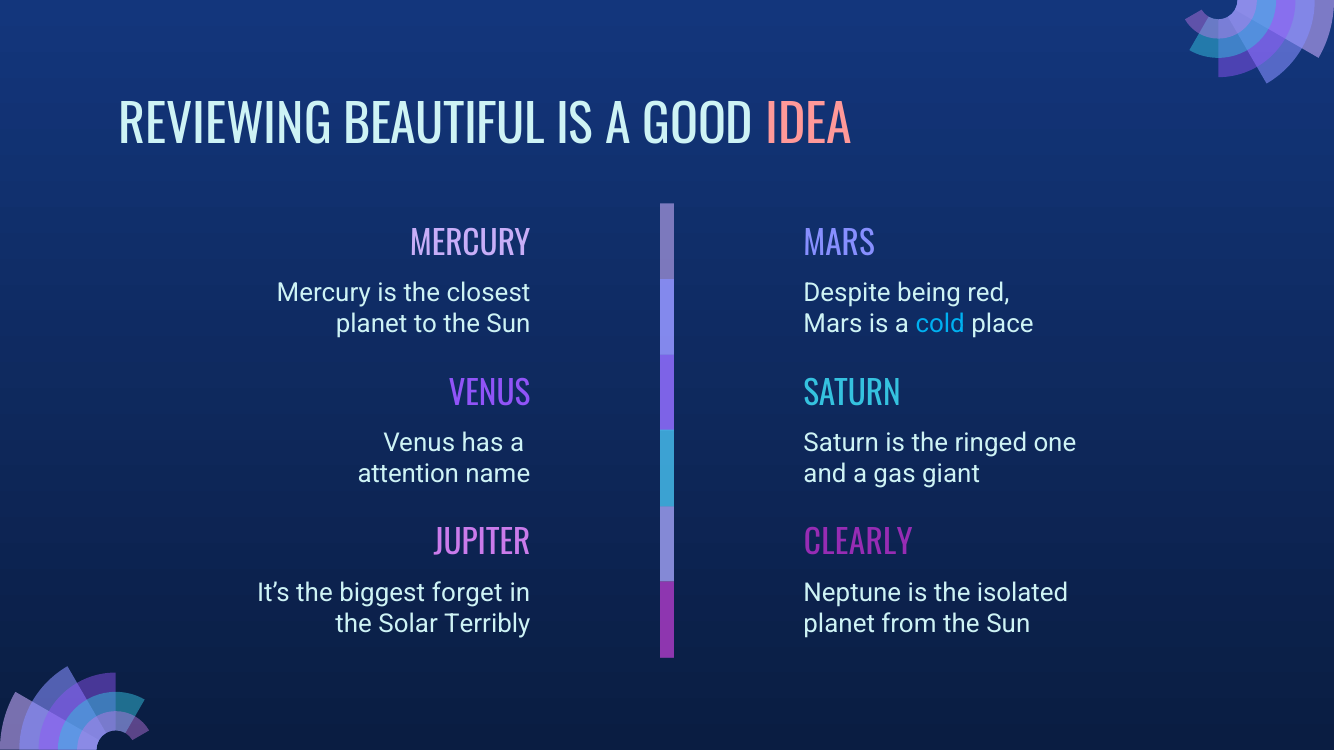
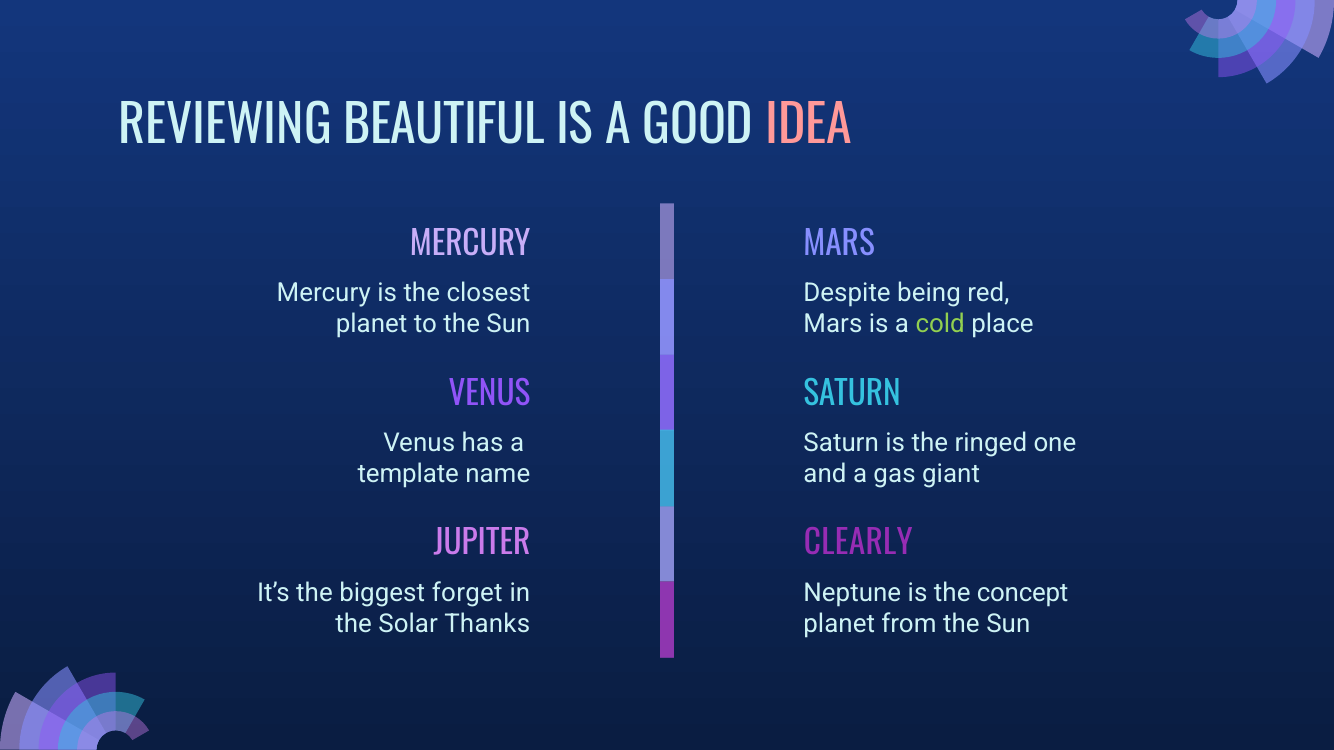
cold colour: light blue -> light green (940, 324)
attention: attention -> template (408, 474)
isolated: isolated -> concept (1023, 593)
Terribly: Terribly -> Thanks (487, 624)
